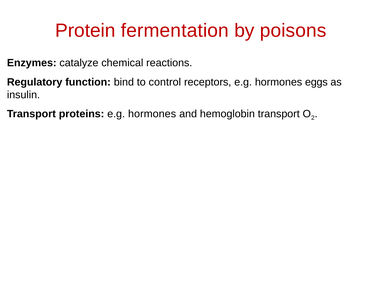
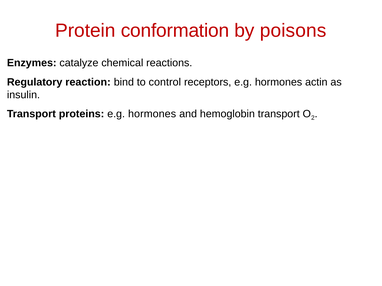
fermentation: fermentation -> conformation (175, 31)
function: function -> reaction (88, 82)
eggs: eggs -> actin (316, 82)
